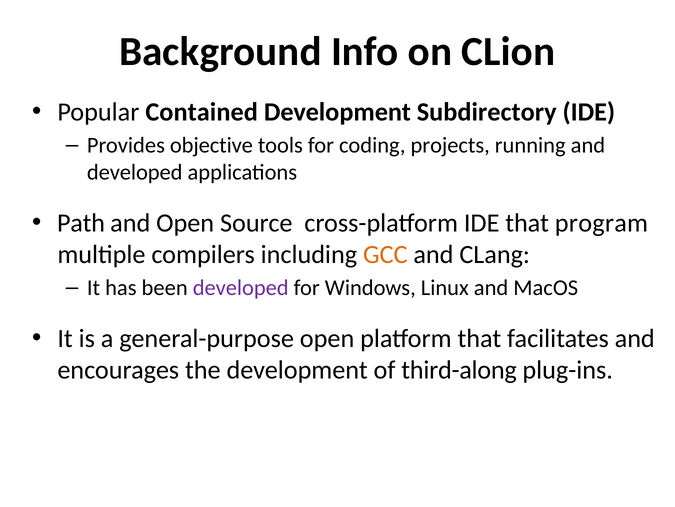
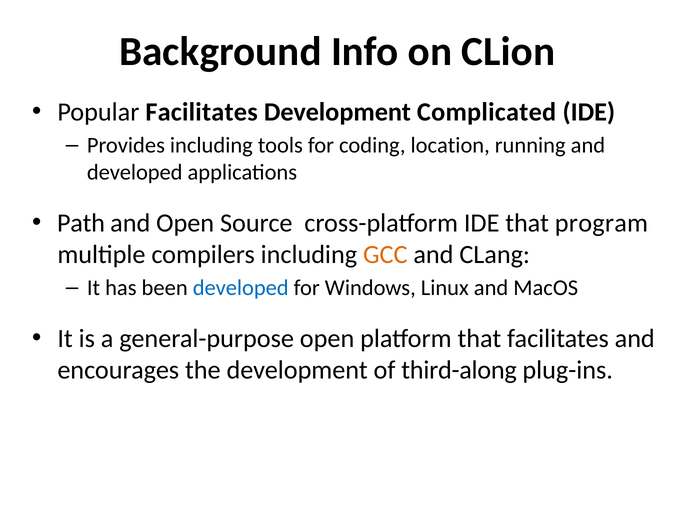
Popular Contained: Contained -> Facilitates (202, 112)
Subdirectory: Subdirectory -> Complicated (487, 112)
Provides objective: objective -> including (211, 145)
projects: projects -> location (450, 145)
developed colour: purple -> blue (241, 288)
